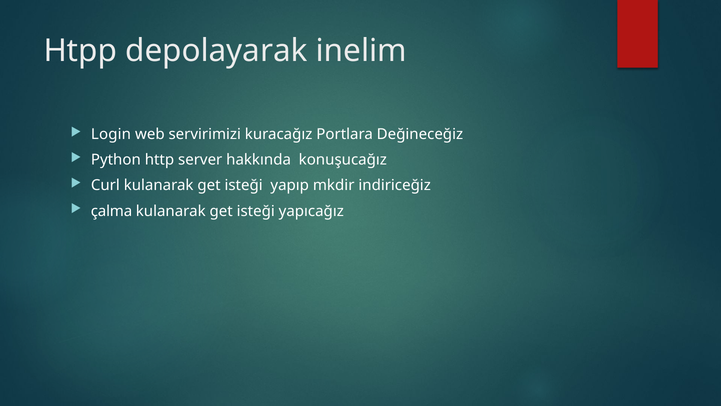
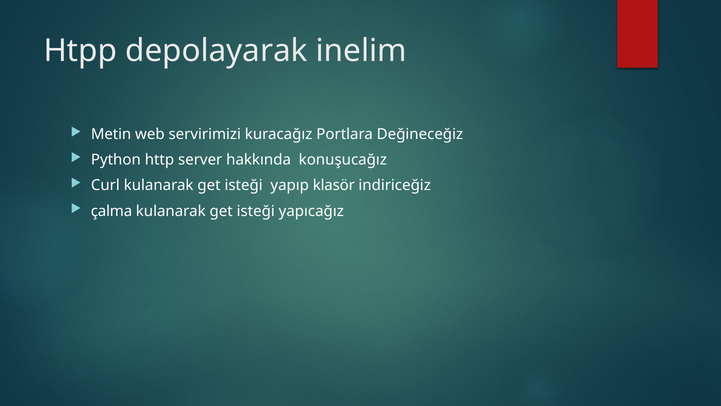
Login: Login -> Metin (111, 134)
mkdir: mkdir -> klasör (334, 185)
